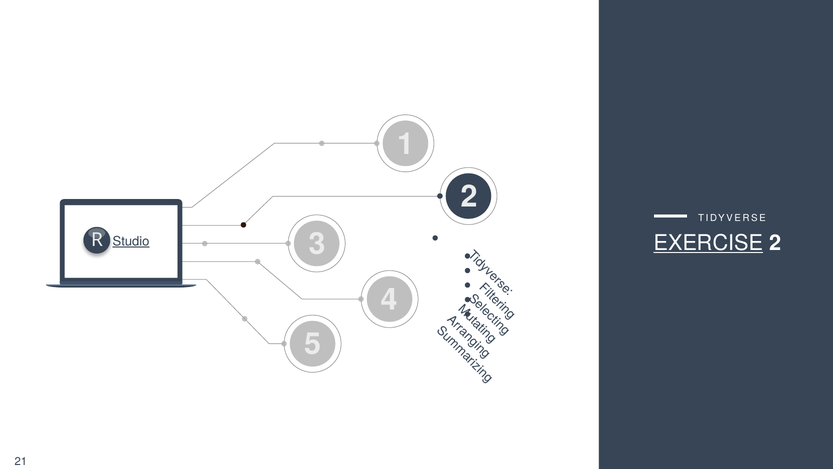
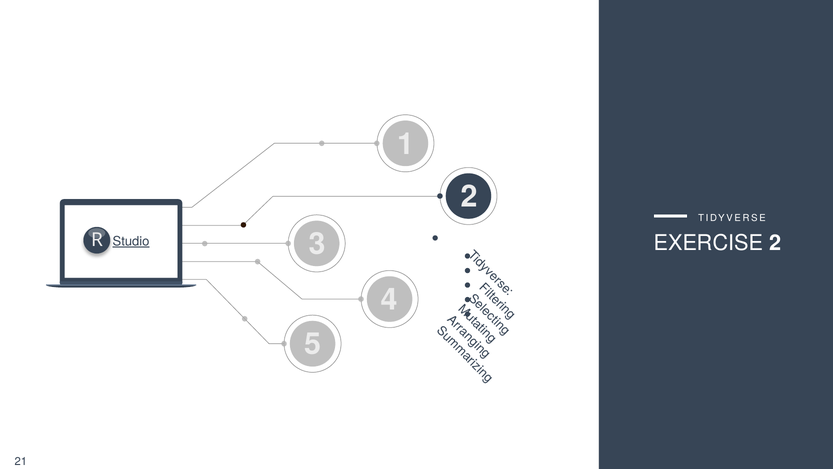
EXERCISE underline: present -> none (708, 243)
